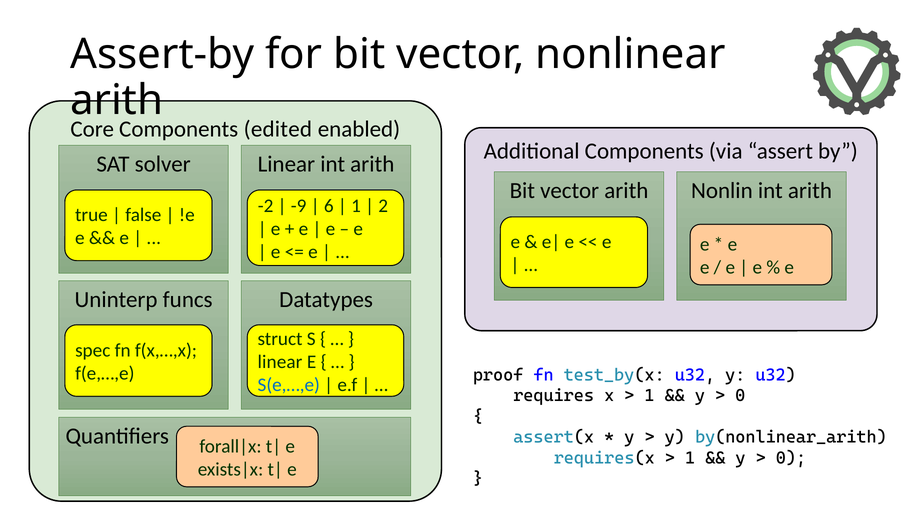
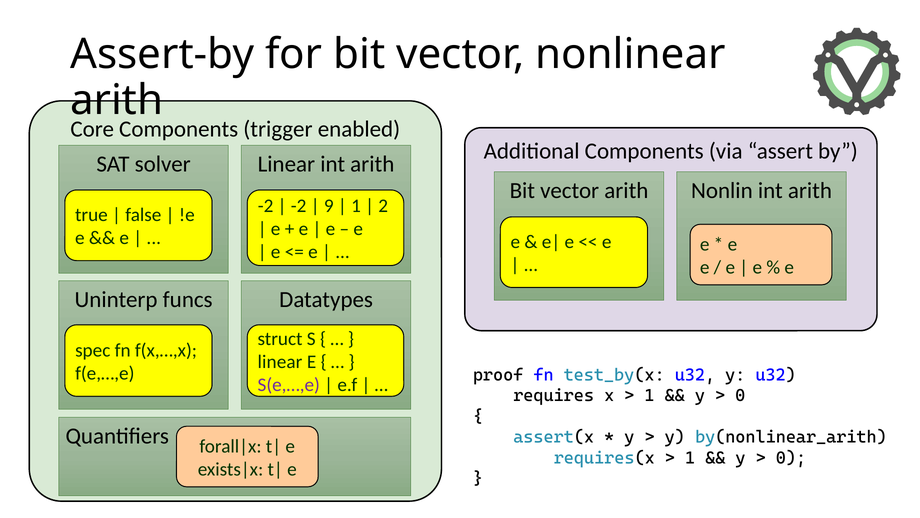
edited: edited -> trigger (278, 129)
-9: -9 -> -2 (299, 206)
6: 6 -> 9 (329, 206)
S(e,…,e colour: blue -> purple (289, 385)
